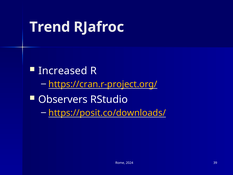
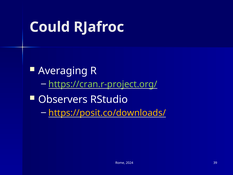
Trend: Trend -> Could (50, 27)
Increased: Increased -> Averaging (63, 71)
https://cran.r-project.org/ colour: yellow -> light green (103, 84)
